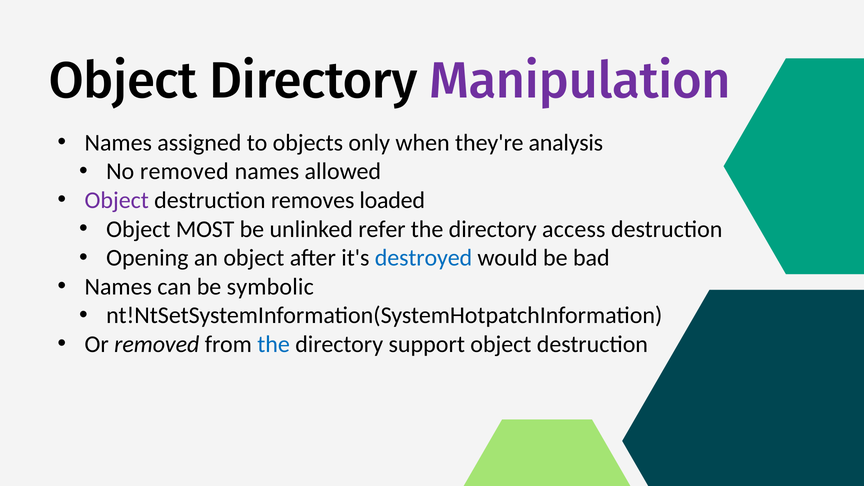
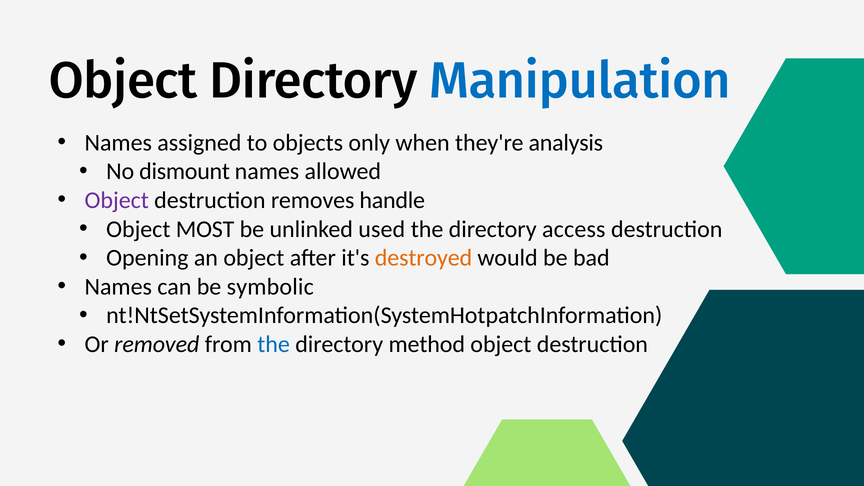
Manipulation colour: purple -> blue (580, 81)
No removed: removed -> dismount (185, 172)
loaded: loaded -> handle (392, 200)
refer: refer -> used (382, 229)
destroyed colour: blue -> orange (424, 258)
support: support -> method (427, 344)
